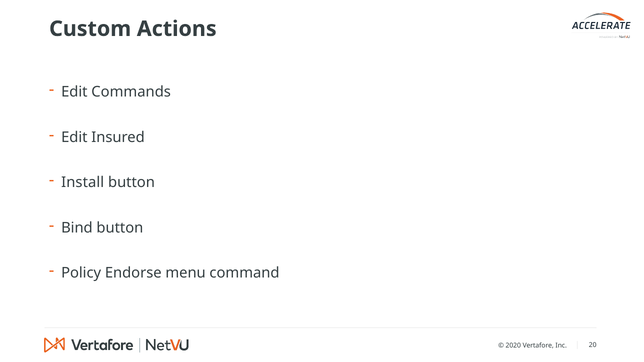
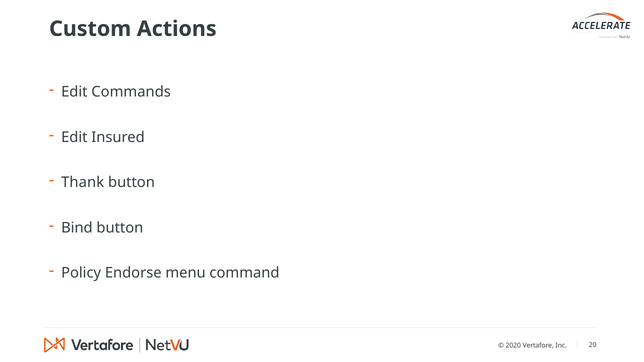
Install: Install -> Thank (83, 183)
